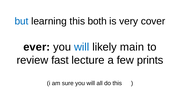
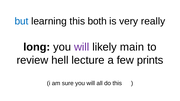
cover: cover -> really (153, 21)
ever: ever -> long (37, 47)
will colour: blue -> purple (82, 47)
fast: fast -> hell (60, 60)
